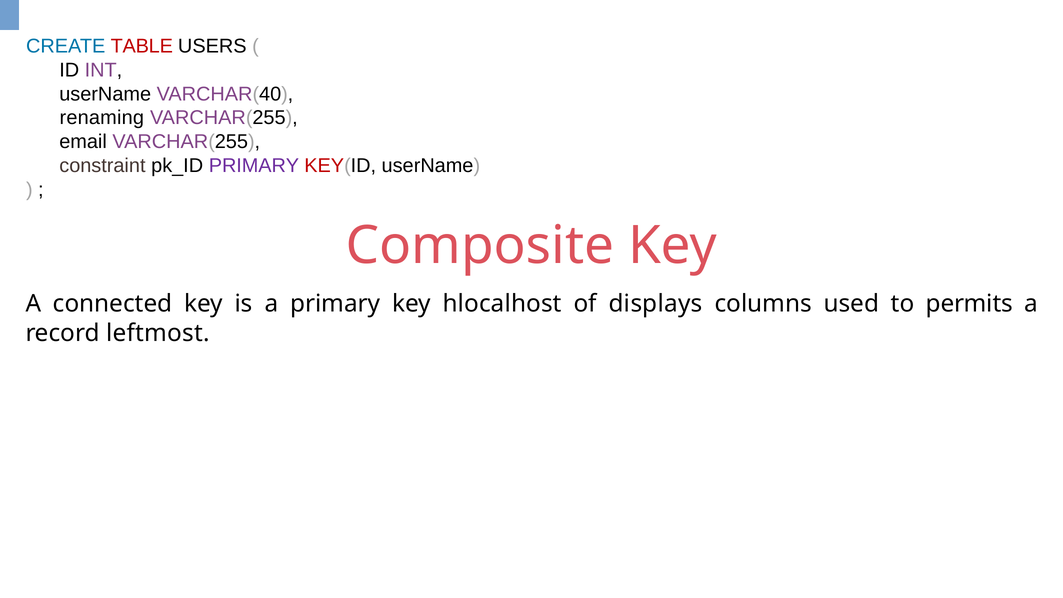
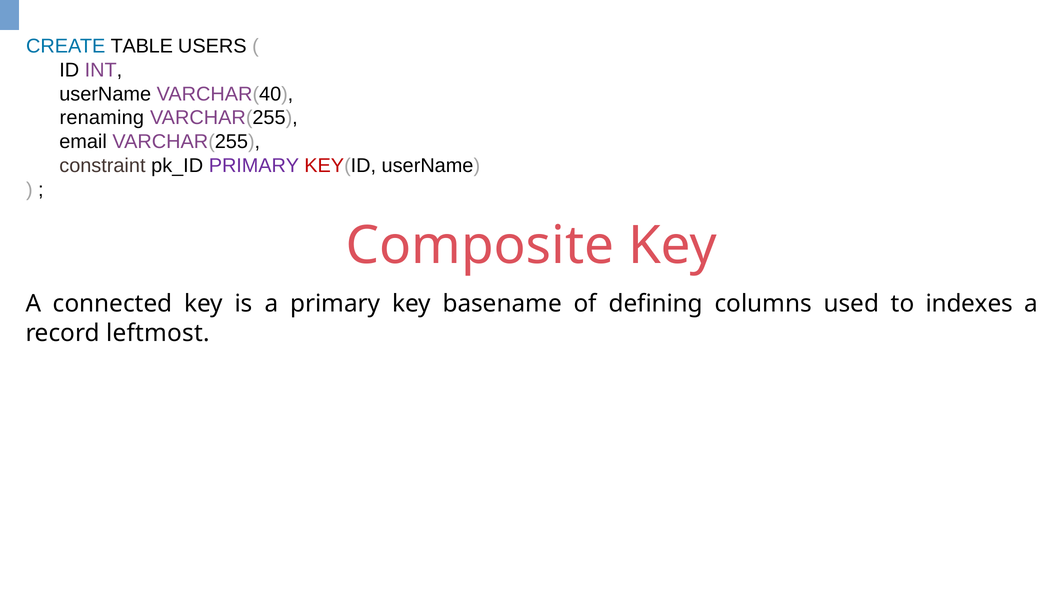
TABLE colour: red -> black (142, 46)
hlocalhost: hlocalhost -> basename (502, 304)
displays: displays -> defining (656, 304)
permits: permits -> indexes (969, 304)
